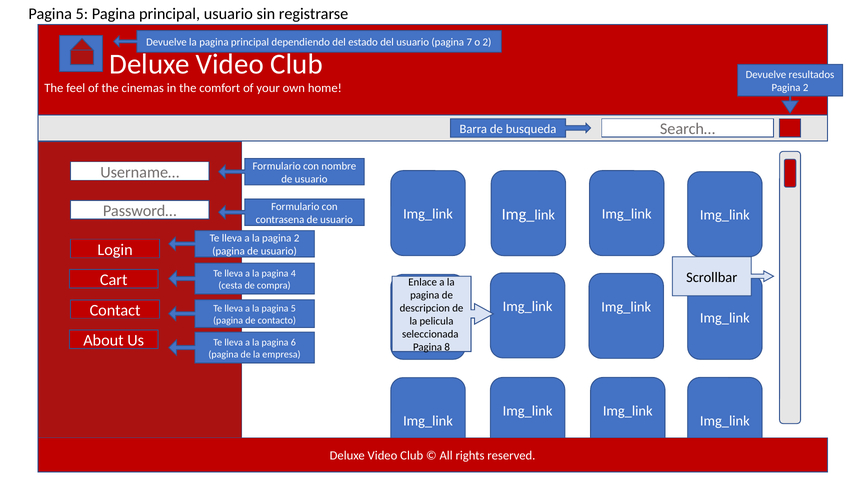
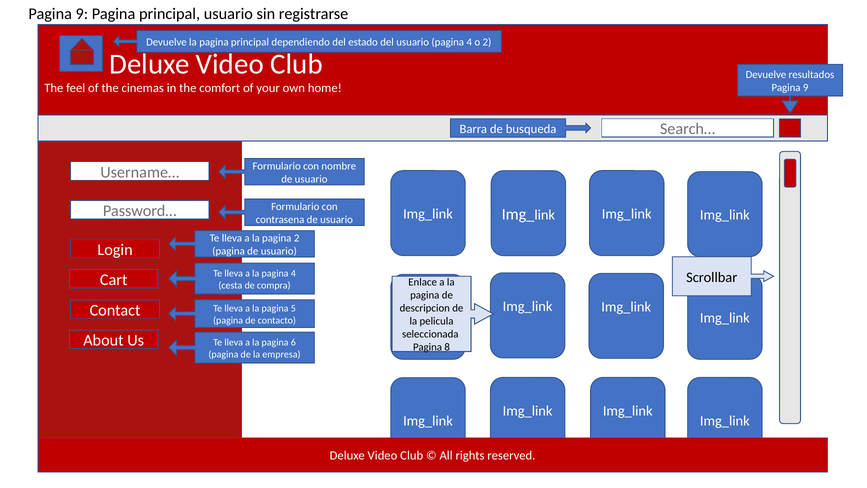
5: 5 -> 9 (82, 14)
usuario pagina 7: 7 -> 4 (469, 42)
2: 2 -> 9 (806, 87)
